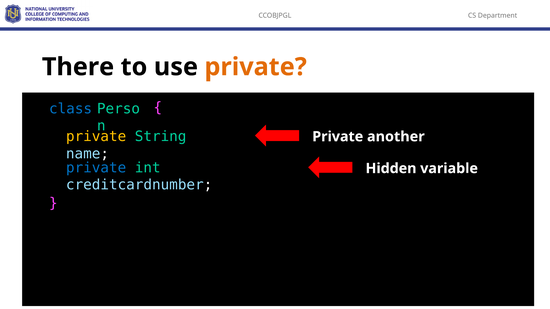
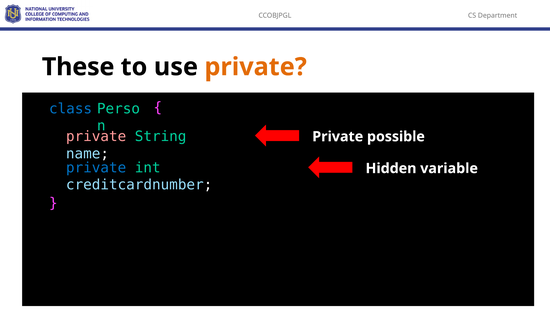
There: There -> These (78, 67)
private colour: yellow -> pink (96, 137)
another: another -> possible (396, 137)
